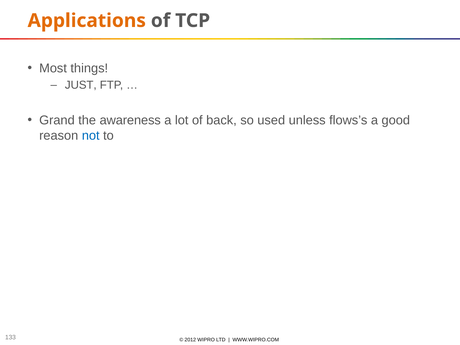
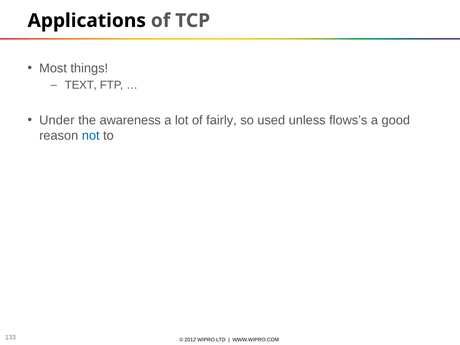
Applications colour: orange -> black (87, 21)
JUST: JUST -> TEXT (81, 85)
Grand: Grand -> Under (57, 120)
back: back -> fairly (221, 120)
